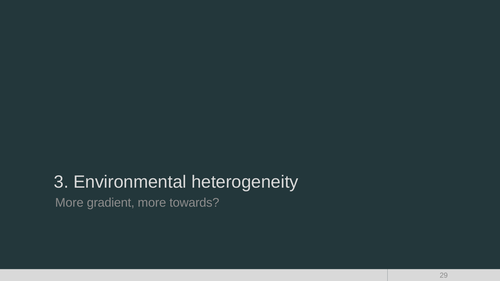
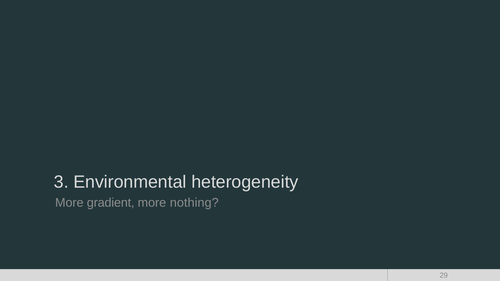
towards: towards -> nothing (194, 203)
